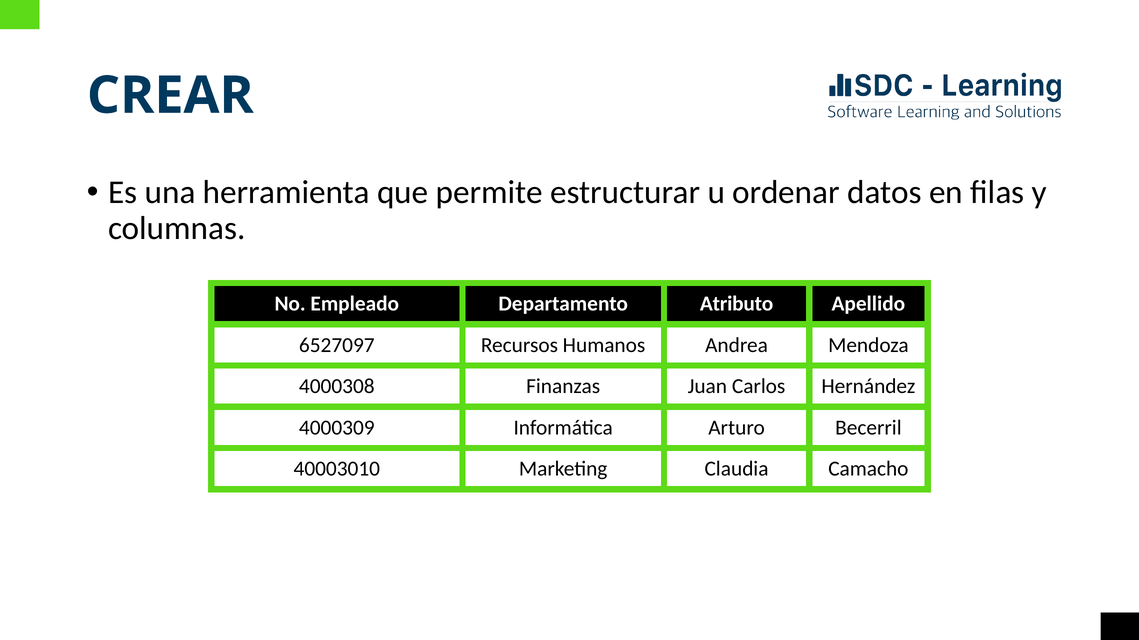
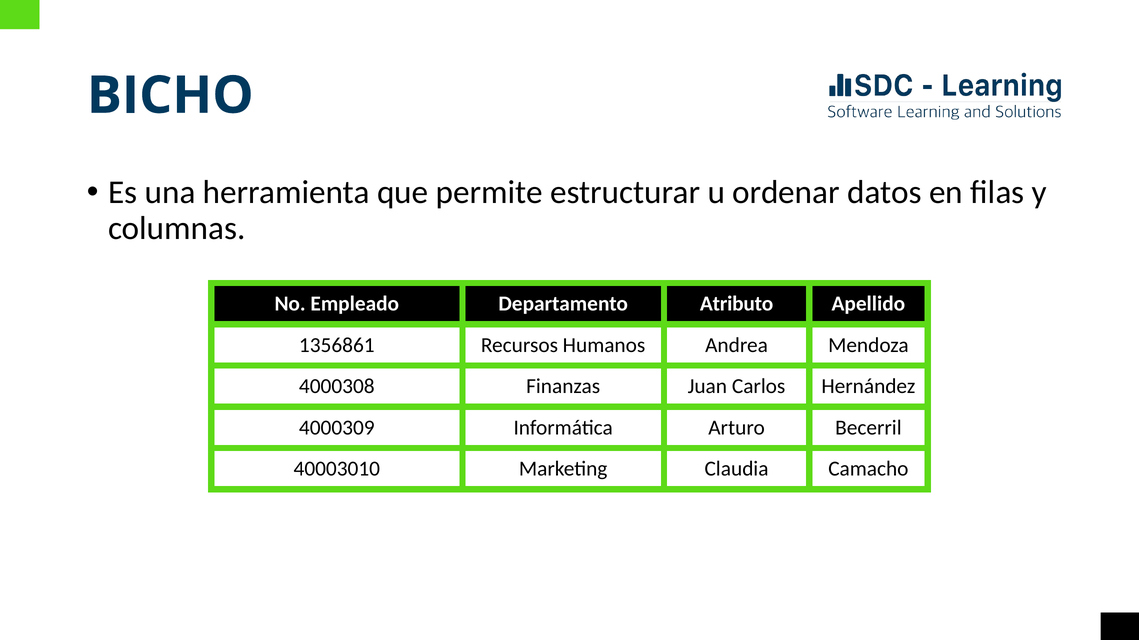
CREAR: CREAR -> BICHO (170, 96)
6527097: 6527097 -> 1356861 (337, 346)
